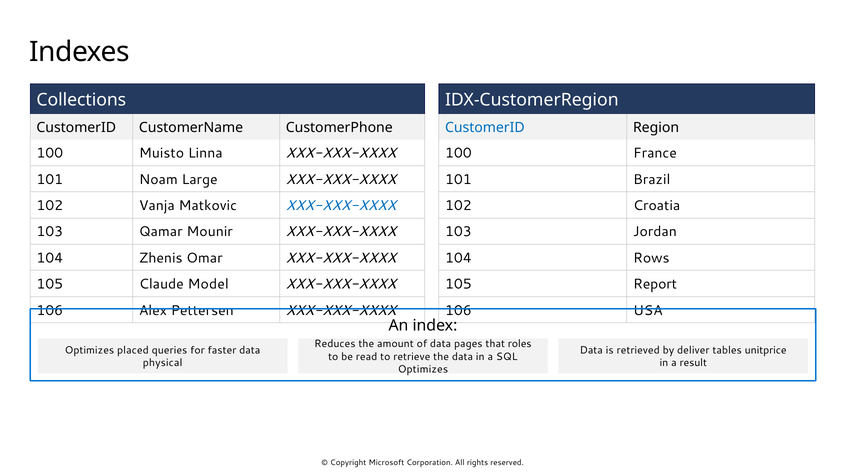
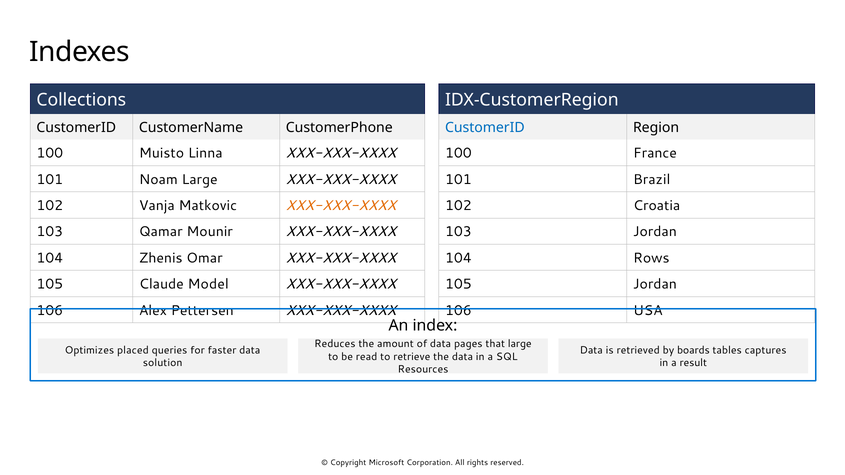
XXX-XXX-XXXX colour: blue -> orange (341, 206)
105 Report: Report -> Jordan (655, 284)
that roles: roles -> large (520, 344)
deliver: deliver -> boards (693, 351)
unitprice: unitprice -> captures (766, 351)
physical: physical -> solution (163, 363)
Optimizes: Optimizes -> Resources (423, 370)
